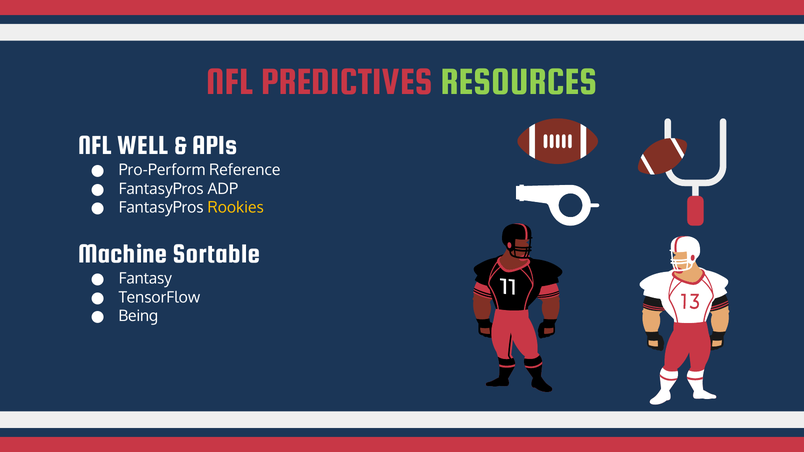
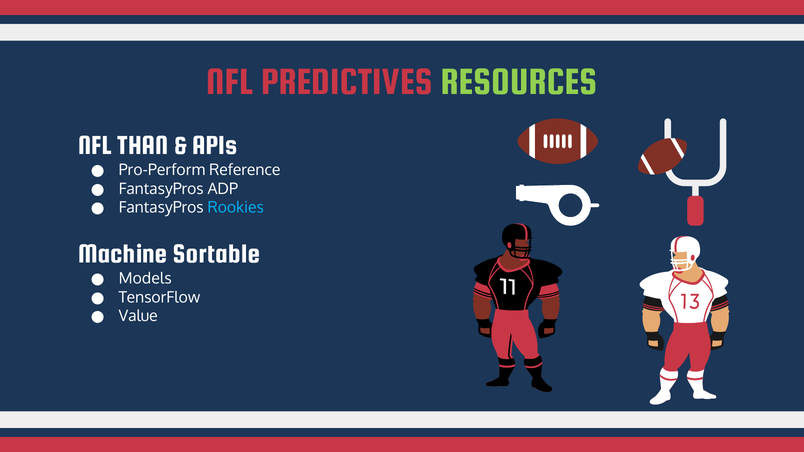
WELL: WELL -> THAN (143, 145)
Rookies colour: yellow -> light blue (236, 208)
Fantasy: Fantasy -> Models (145, 279)
Being: Being -> Value (138, 317)
